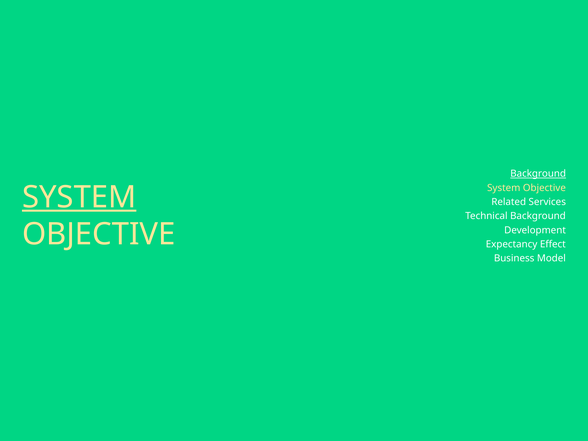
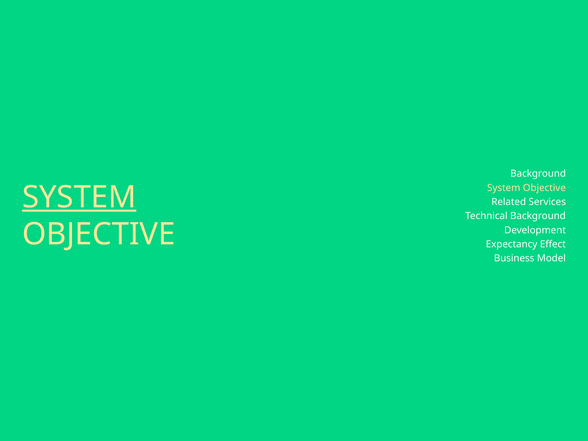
Background underline: present -> none (538, 174)
